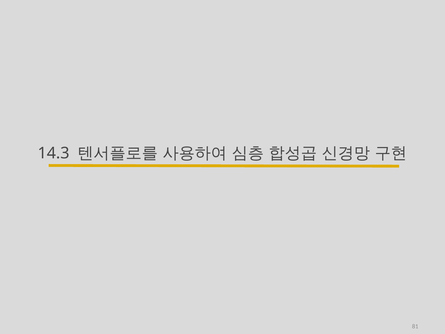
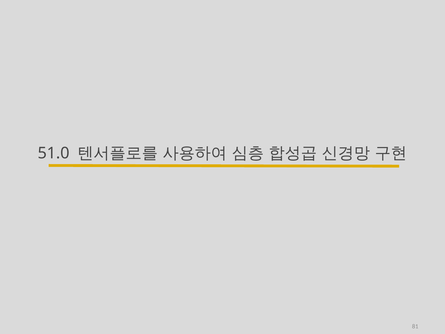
14.3: 14.3 -> 51.0 (54, 153)
